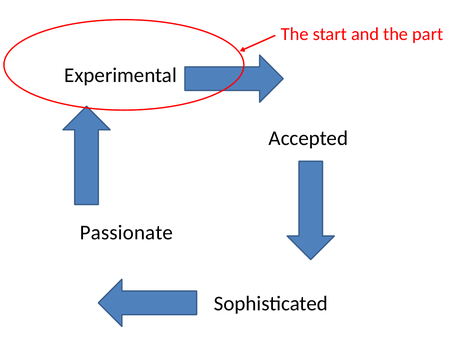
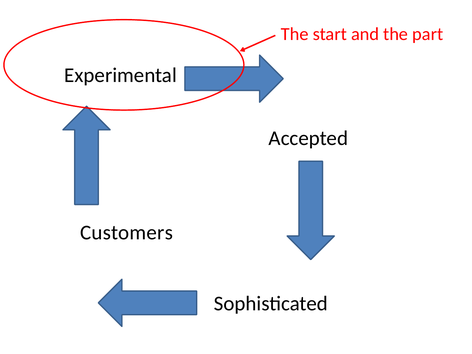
Passionate: Passionate -> Customers (126, 233)
